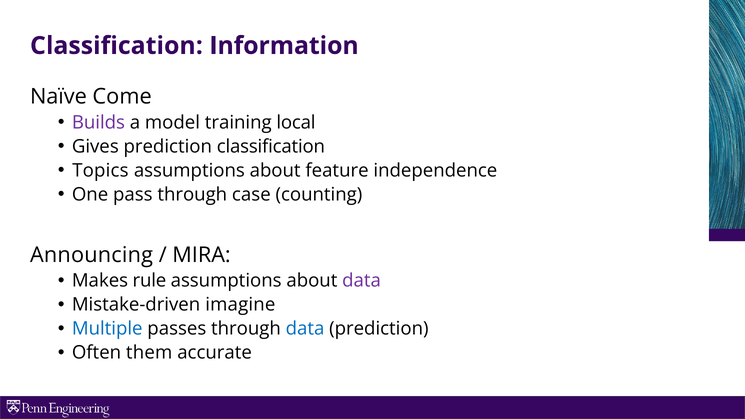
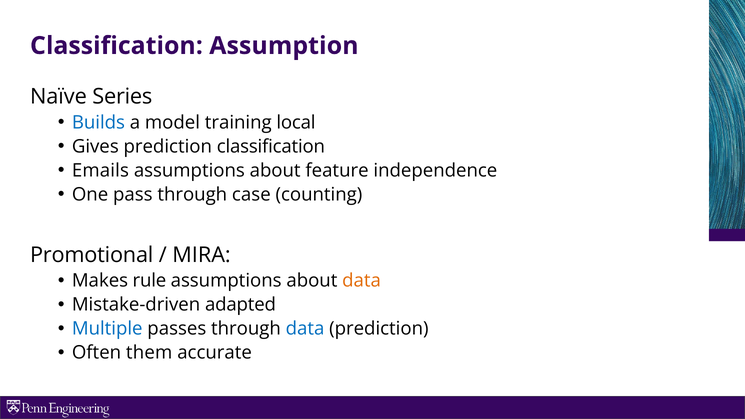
Information: Information -> Assumption (284, 46)
Come: Come -> Series (122, 97)
Builds colour: purple -> blue (98, 122)
Topics: Topics -> Emails (100, 170)
Announcing: Announcing -> Promotional (92, 255)
data colour: purple -> orange (362, 281)
imagine: imagine -> adapted (241, 305)
